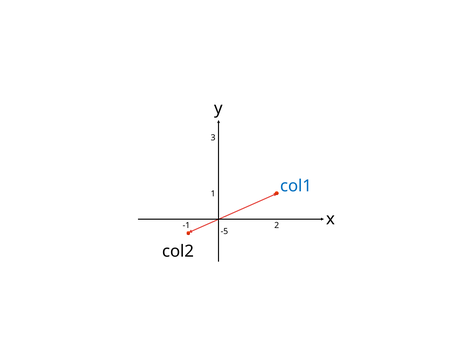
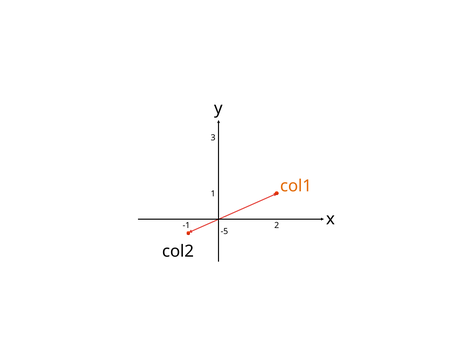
col1 colour: blue -> orange (296, 186)
